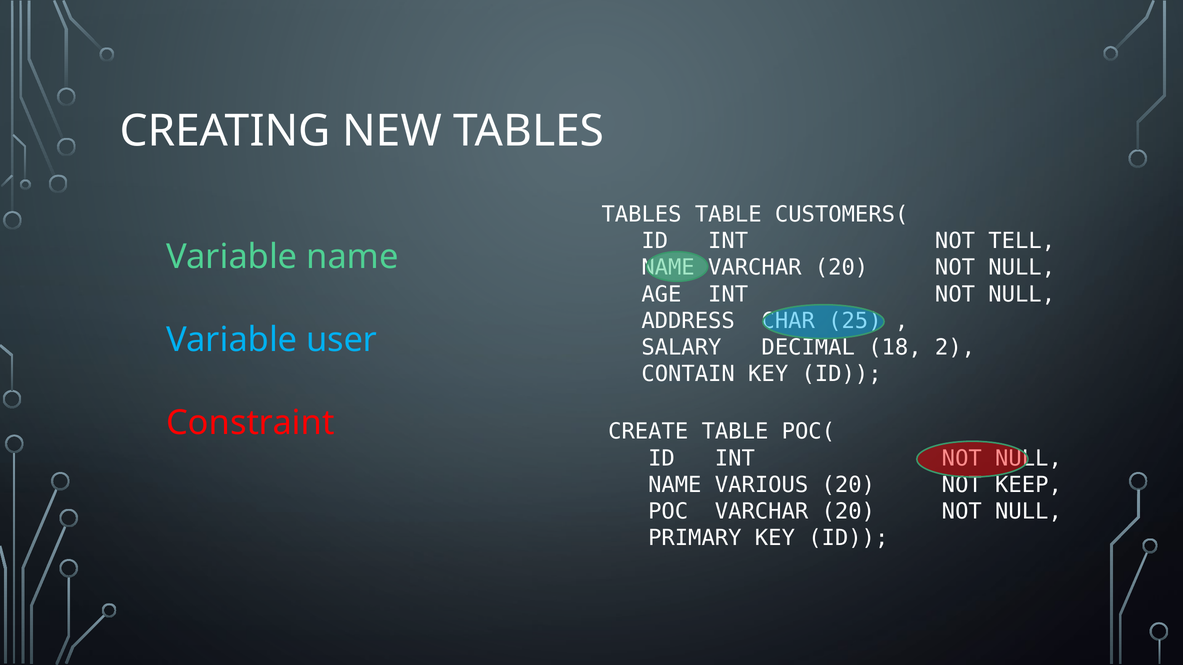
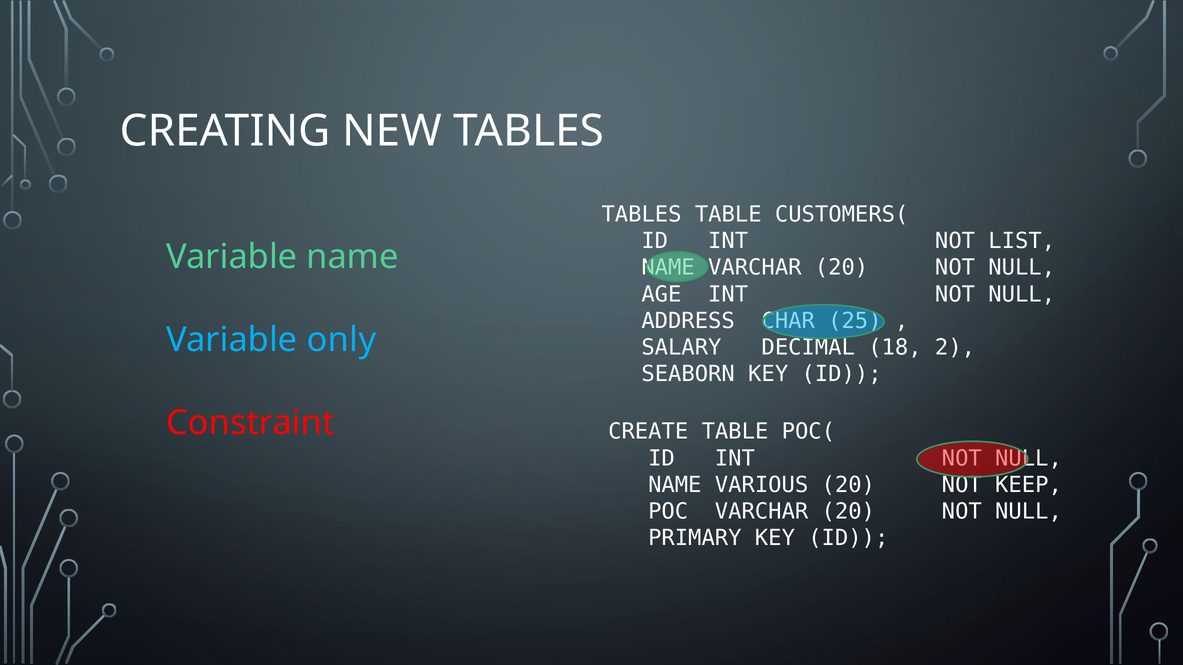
TELL: TELL -> LIST (1022, 241)
user: user -> only (341, 340)
CONTAIN: CONTAIN -> SEABORN (688, 374)
